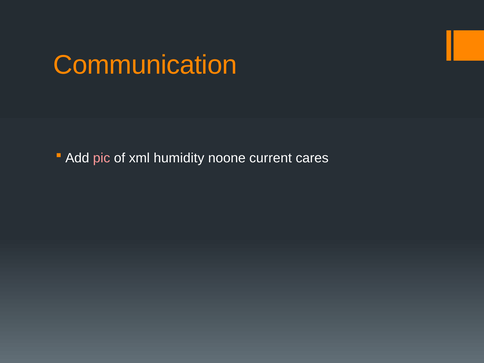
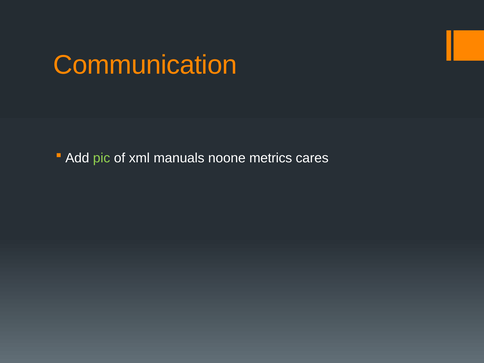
pic colour: pink -> light green (102, 158)
humidity: humidity -> manuals (179, 158)
current: current -> metrics (271, 158)
